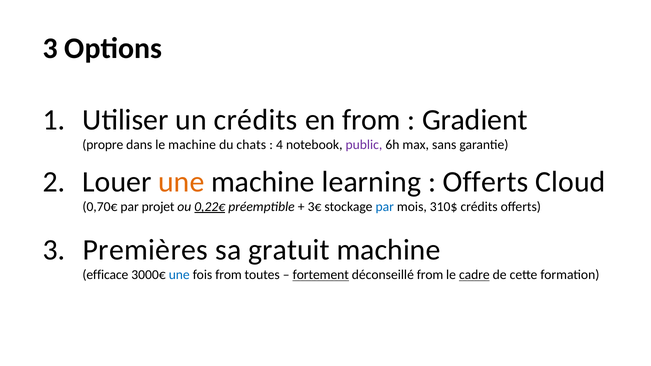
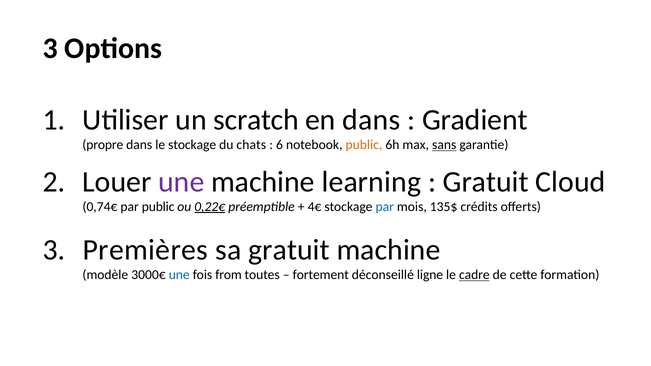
un crédits: crédits -> scratch (256, 120)
en from: from -> dans (371, 120)
le machine: machine -> stockage (192, 145)
4: 4 -> 6 (279, 145)
public colour: purple -> orange (364, 145)
sans underline: none -> present (444, 145)
une colour: orange -> purple (181, 182)
Offerts: Offerts -> Gratuit (486, 182)
0,70€: 0,70€ -> 0,74€ (100, 207)
par projet: projet -> public (158, 207)
3€: 3€ -> 4€ (315, 207)
310$: 310$ -> 135$ (444, 207)
efficace: efficace -> modèle (105, 275)
fortement underline: present -> none (321, 275)
déconseillé from: from -> ligne (430, 275)
